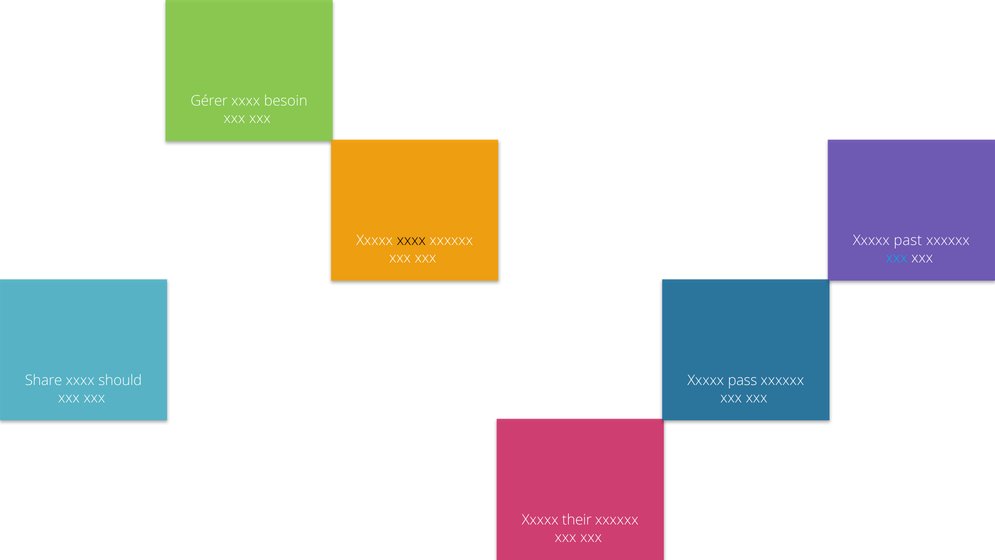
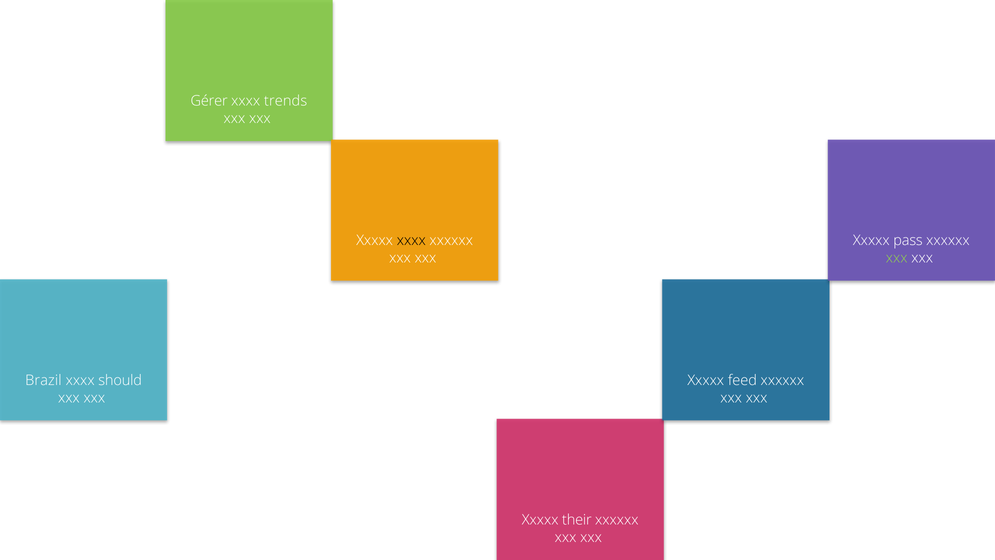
besoin: besoin -> trends (286, 101)
past: past -> pass (908, 241)
xxx colour: light blue -> light green (897, 258)
Share: Share -> Brazil (43, 380)
pass: pass -> feed (742, 380)
